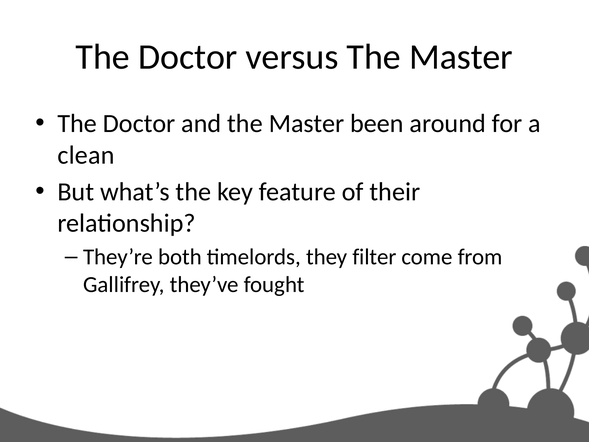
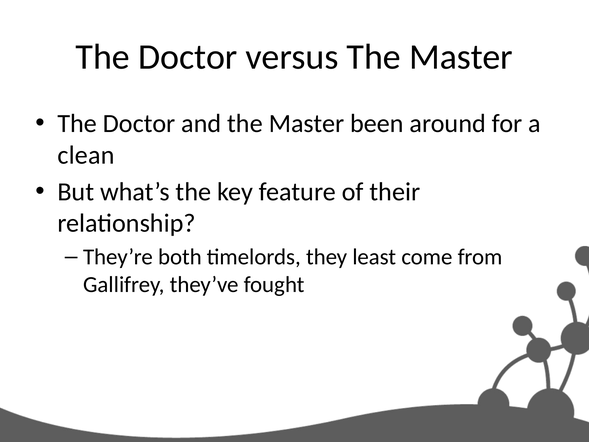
filter: filter -> least (374, 257)
